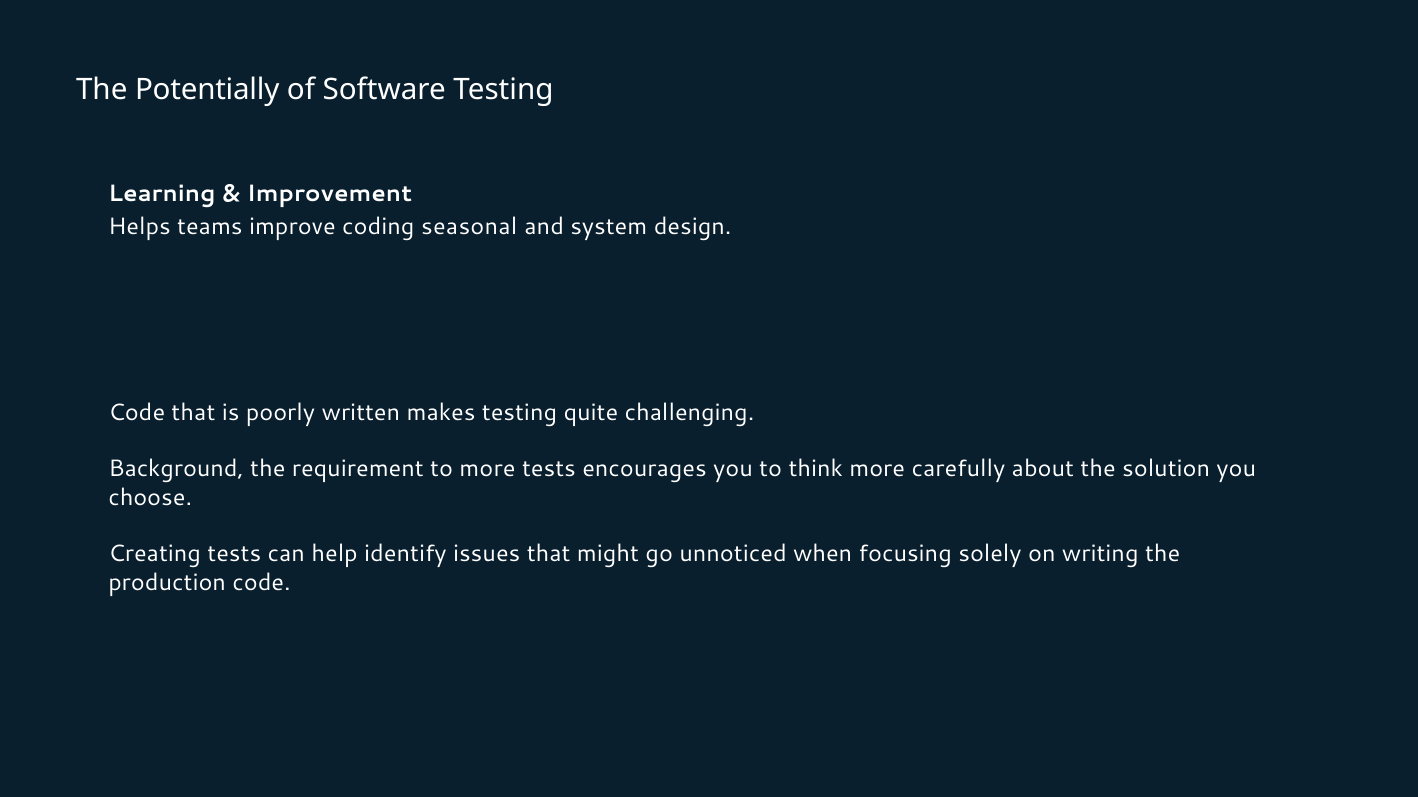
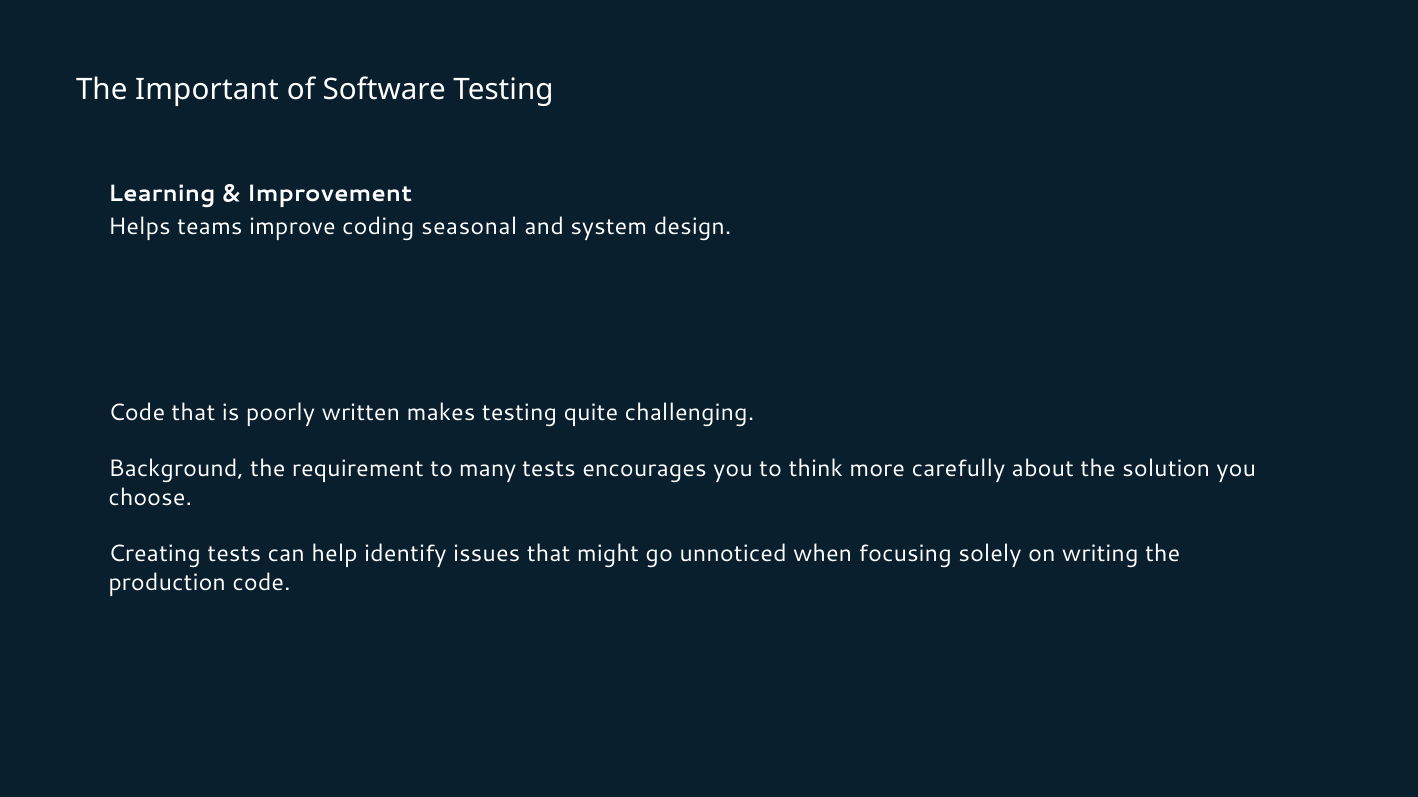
Potentially: Potentially -> Important (207, 90)
to more: more -> many (488, 469)
